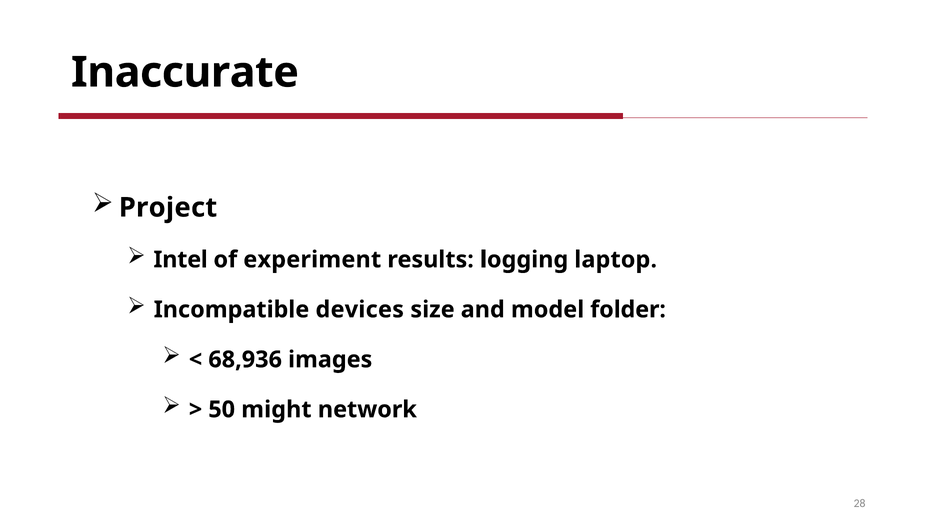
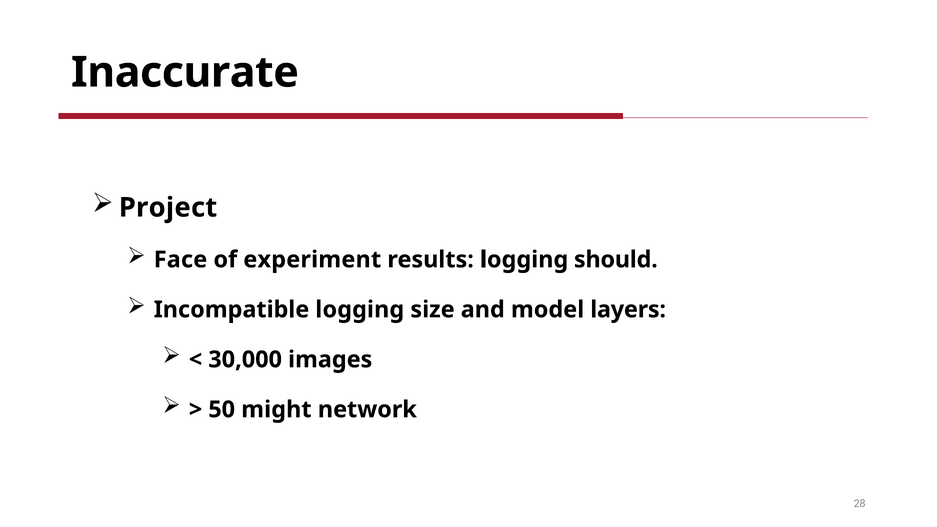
Intel: Intel -> Face (180, 260)
laptop: laptop -> should (616, 260)
Incompatible devices: devices -> logging (360, 310)
folder: folder -> layers (628, 310)
68,936: 68,936 -> 30,000 (245, 360)
